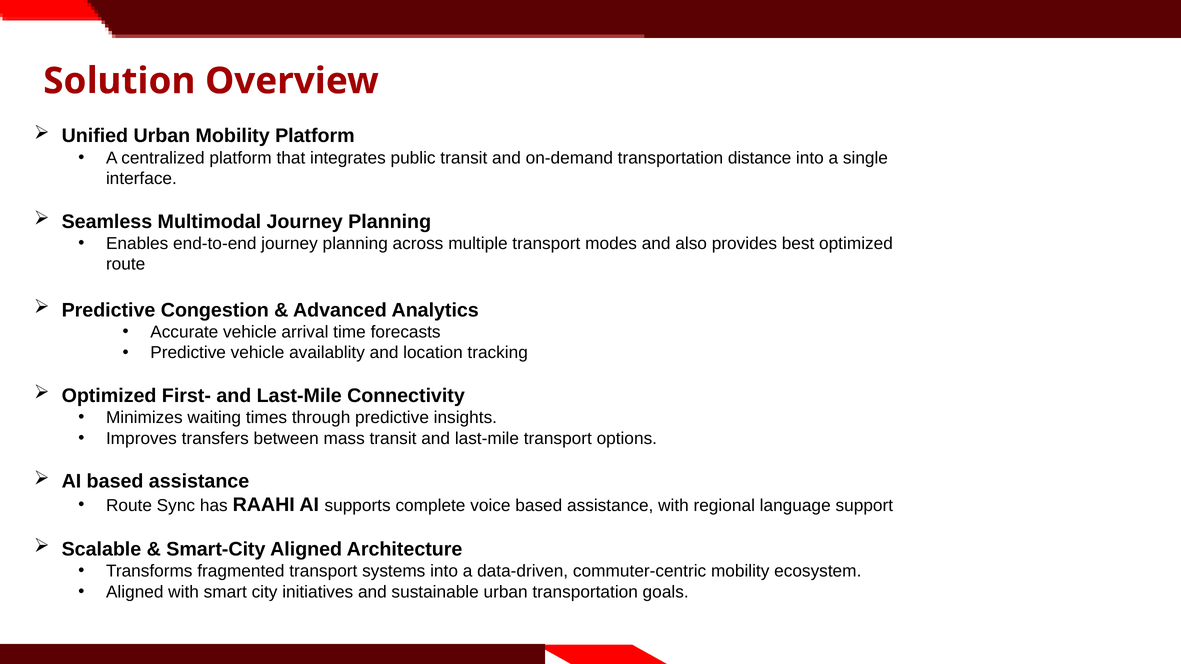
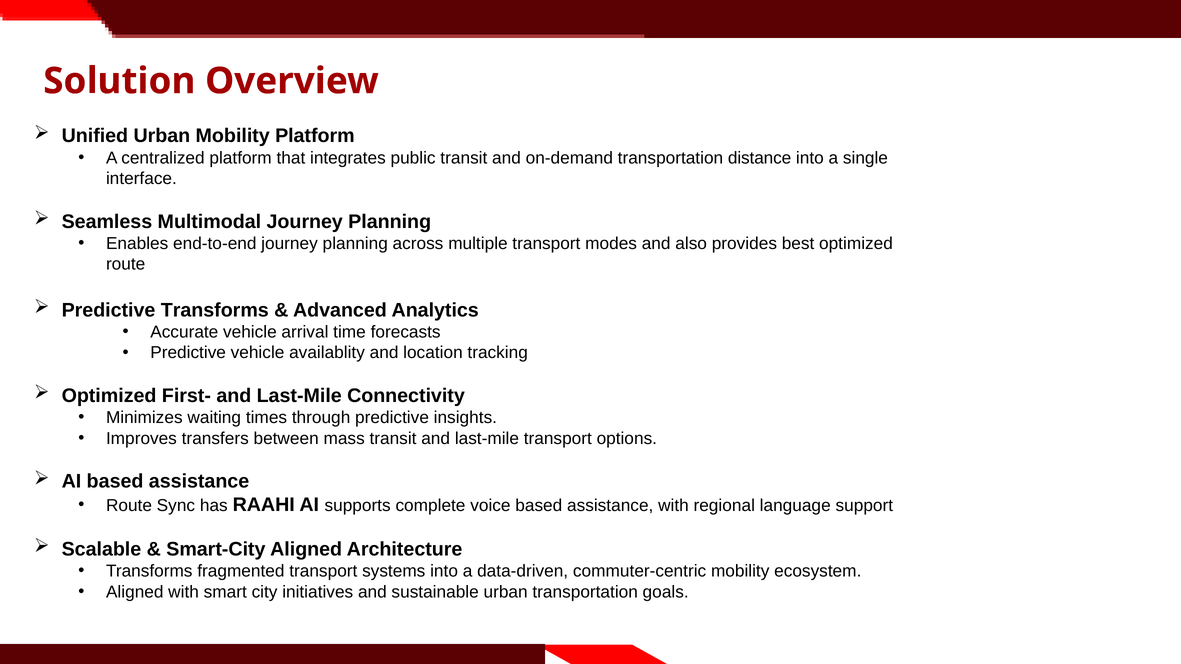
Predictive Congestion: Congestion -> Transforms (215, 310)
